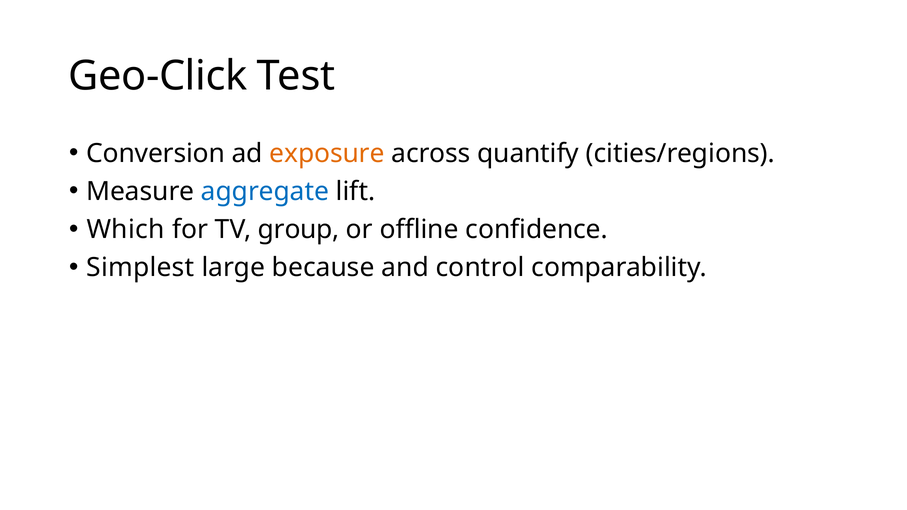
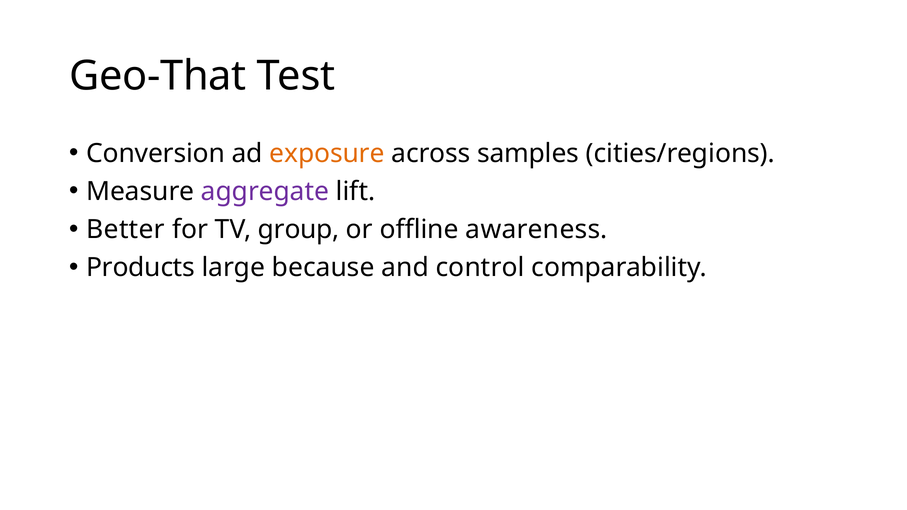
Geo-Click: Geo-Click -> Geo-That (158, 76)
quantify: quantify -> samples (528, 153)
aggregate colour: blue -> purple (265, 191)
Which: Which -> Better (126, 229)
confidence: confidence -> awareness (537, 229)
Simplest: Simplest -> Products (141, 267)
